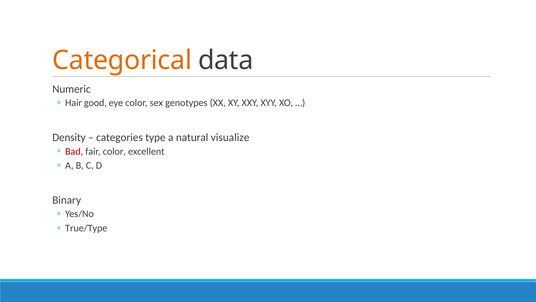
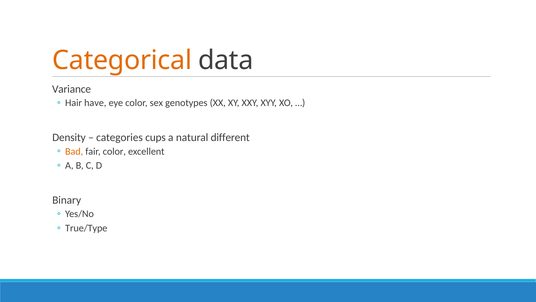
Numeric: Numeric -> Variance (72, 89)
good: good -> have (95, 103)
type: type -> cups (156, 137)
visualize: visualize -> different (230, 137)
Bad colour: red -> orange (74, 151)
